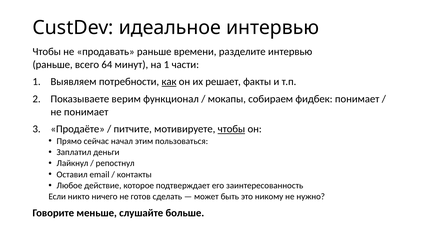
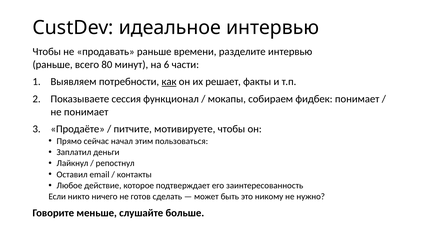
64: 64 -> 80 (107, 65)
на 1: 1 -> 6 (167, 65)
верим: верим -> сессия (126, 99)
чтобы underline: present -> none (231, 129)
